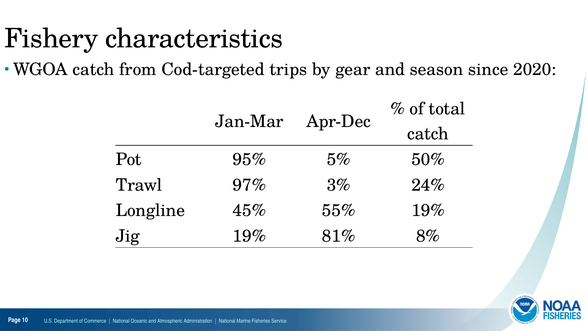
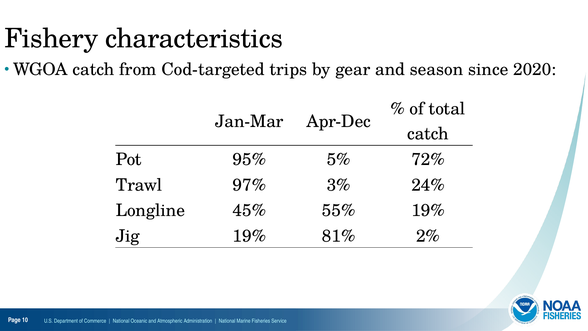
50%: 50% -> 72% (428, 159)
8%: 8% -> 2% (428, 236)
